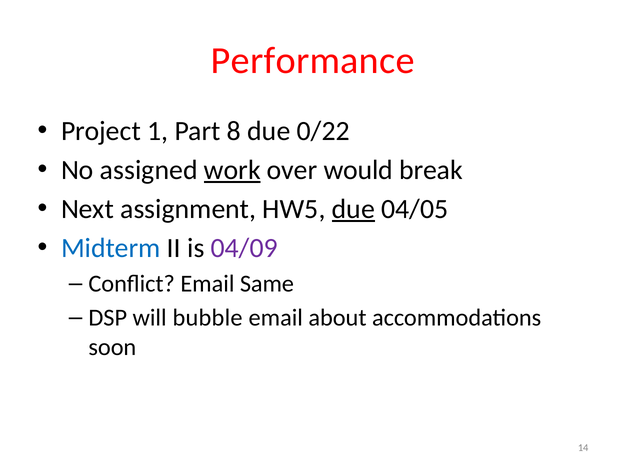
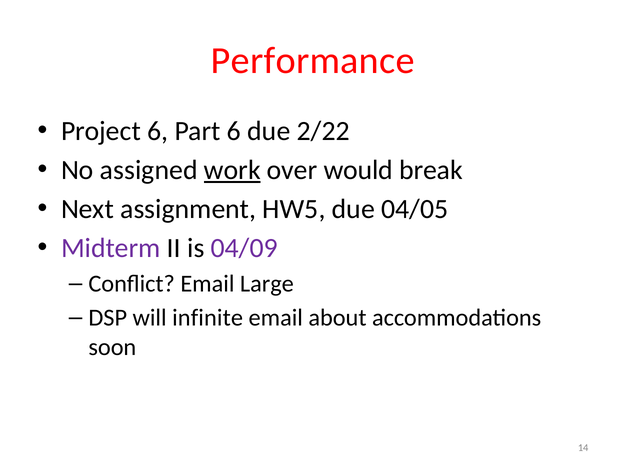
Project 1: 1 -> 6 (158, 131)
Part 8: 8 -> 6 (234, 131)
0/22: 0/22 -> 2/22 (323, 131)
due underline: present -> none (353, 209)
Midterm colour: blue -> purple (111, 248)
Same: Same -> Large (267, 284)
bubble: bubble -> infinite (208, 318)
